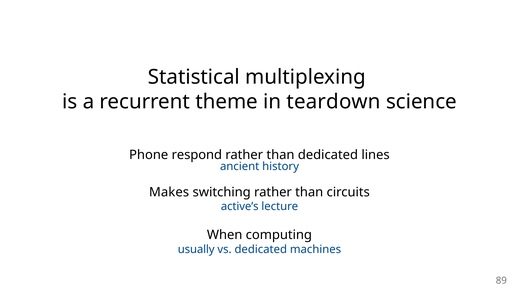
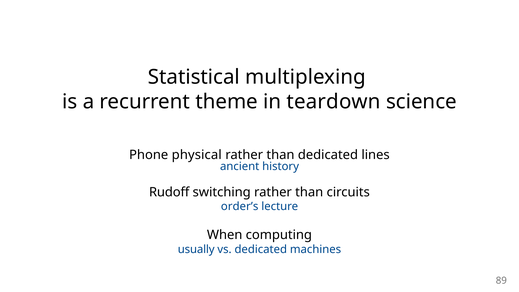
respond: respond -> physical (197, 155)
Makes: Makes -> Rudoff (169, 192)
active’s: active’s -> order’s (240, 207)
